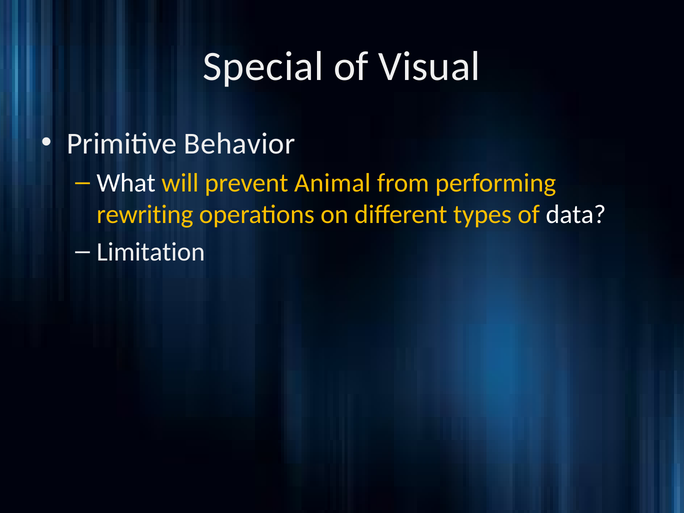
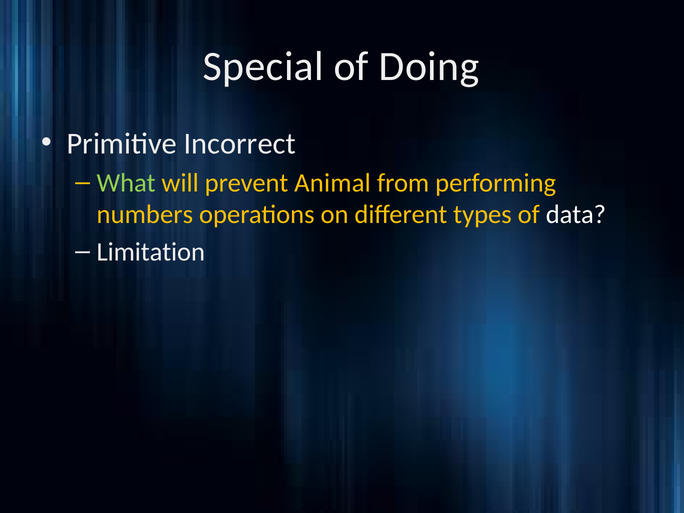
Visual: Visual -> Doing (429, 66)
Behavior: Behavior -> Incorrect (240, 144)
What colour: white -> light green (126, 183)
rewriting: rewriting -> numbers (145, 215)
